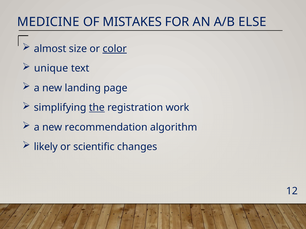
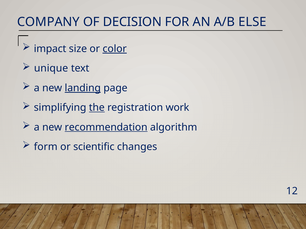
MEDICINE: MEDICINE -> COMPANY (48, 22)
MISTAKES: MISTAKES -> DECISION (132, 22)
almost: almost -> impact (50, 49)
landing underline: none -> present (83, 88)
recommendation underline: none -> present (106, 127)
likely: likely -> form (46, 147)
